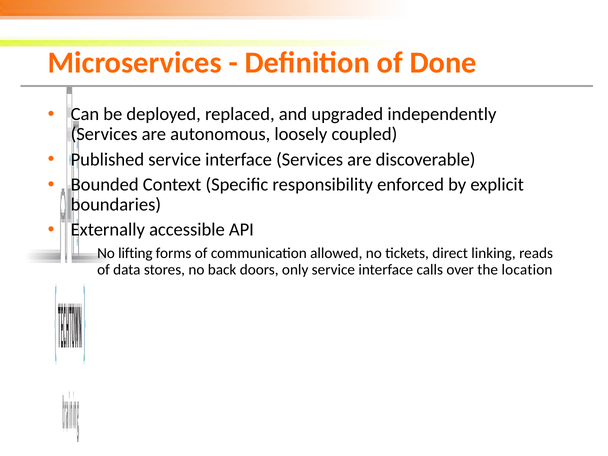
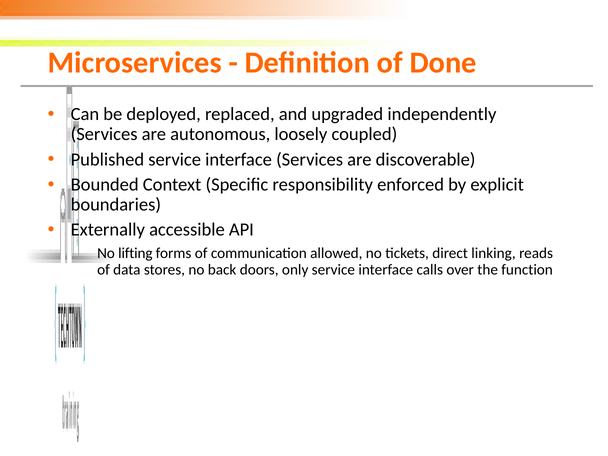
location: location -> function (527, 270)
